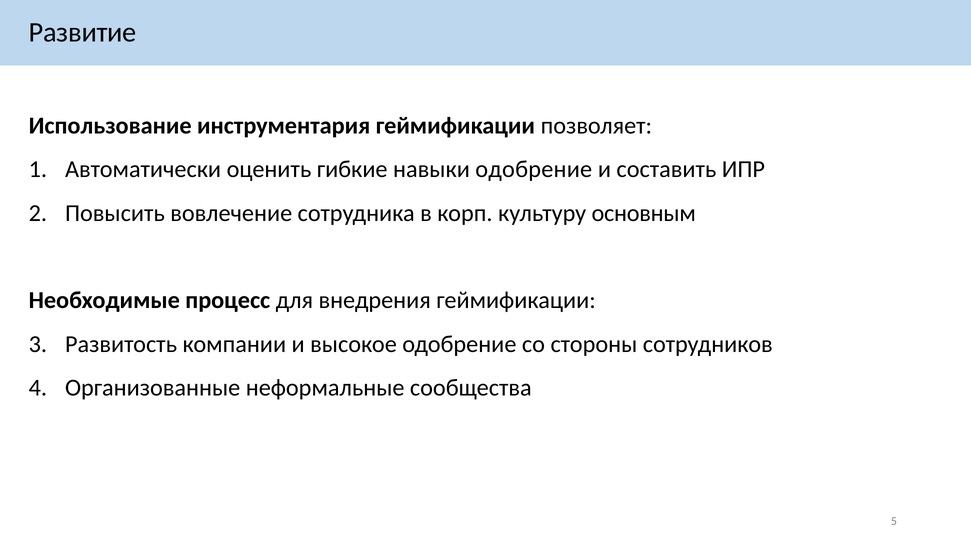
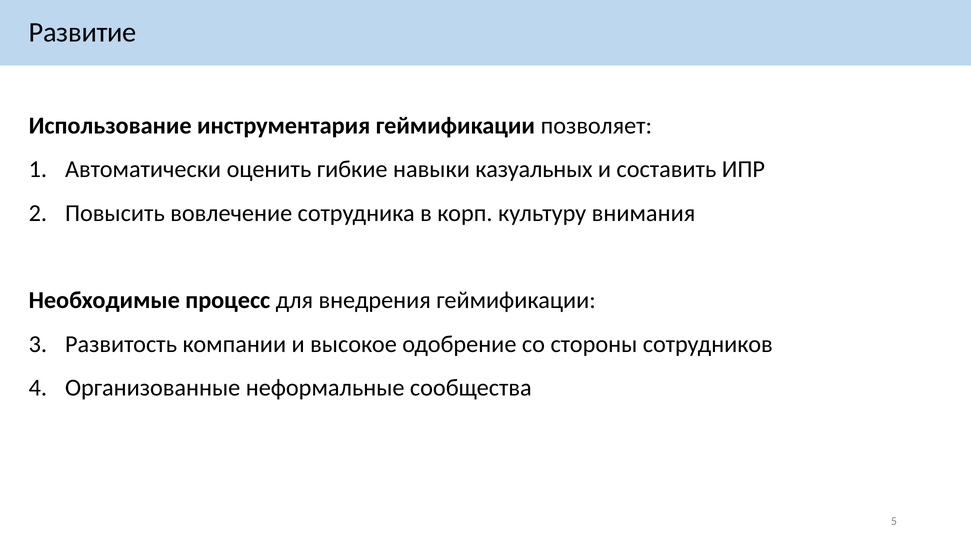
навыки одобрение: одобрение -> казуальных (534, 169)
основным: основным -> внимания (644, 213)
